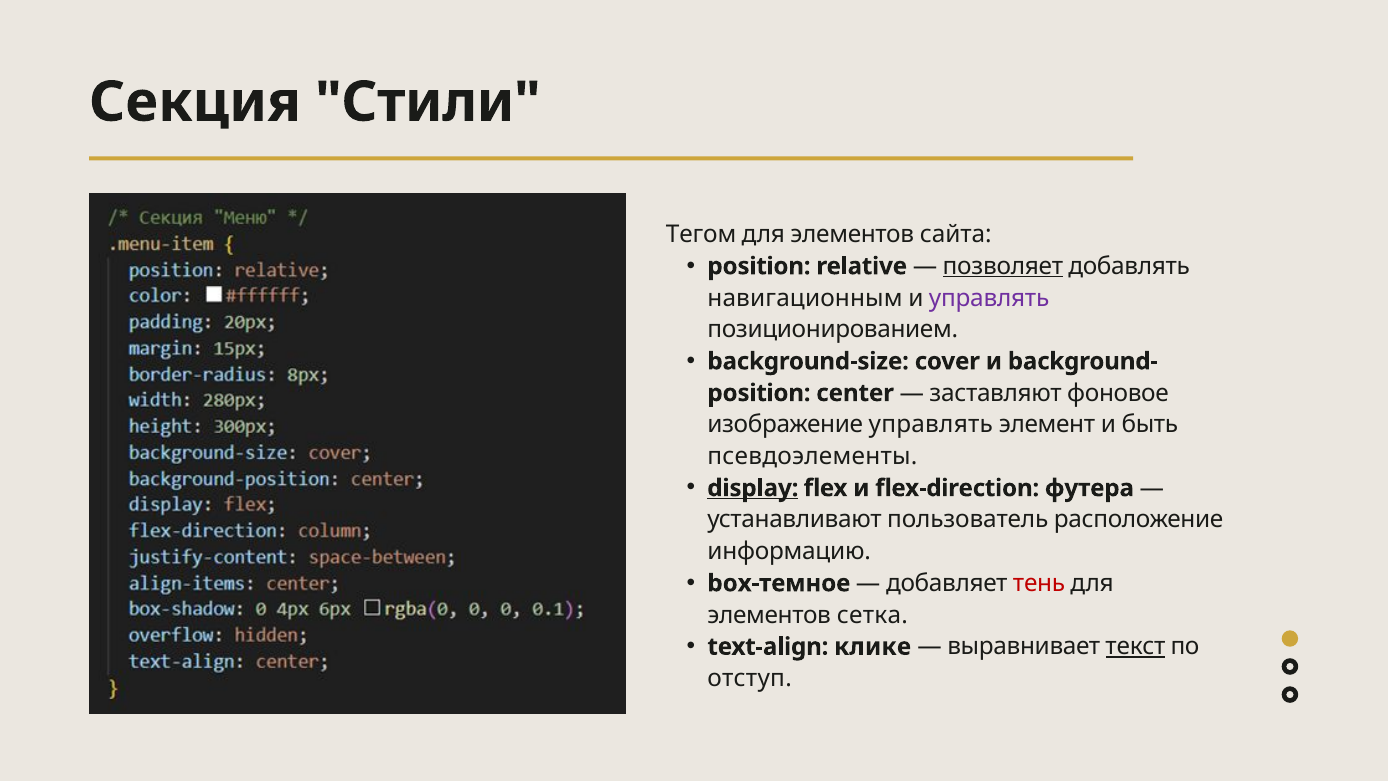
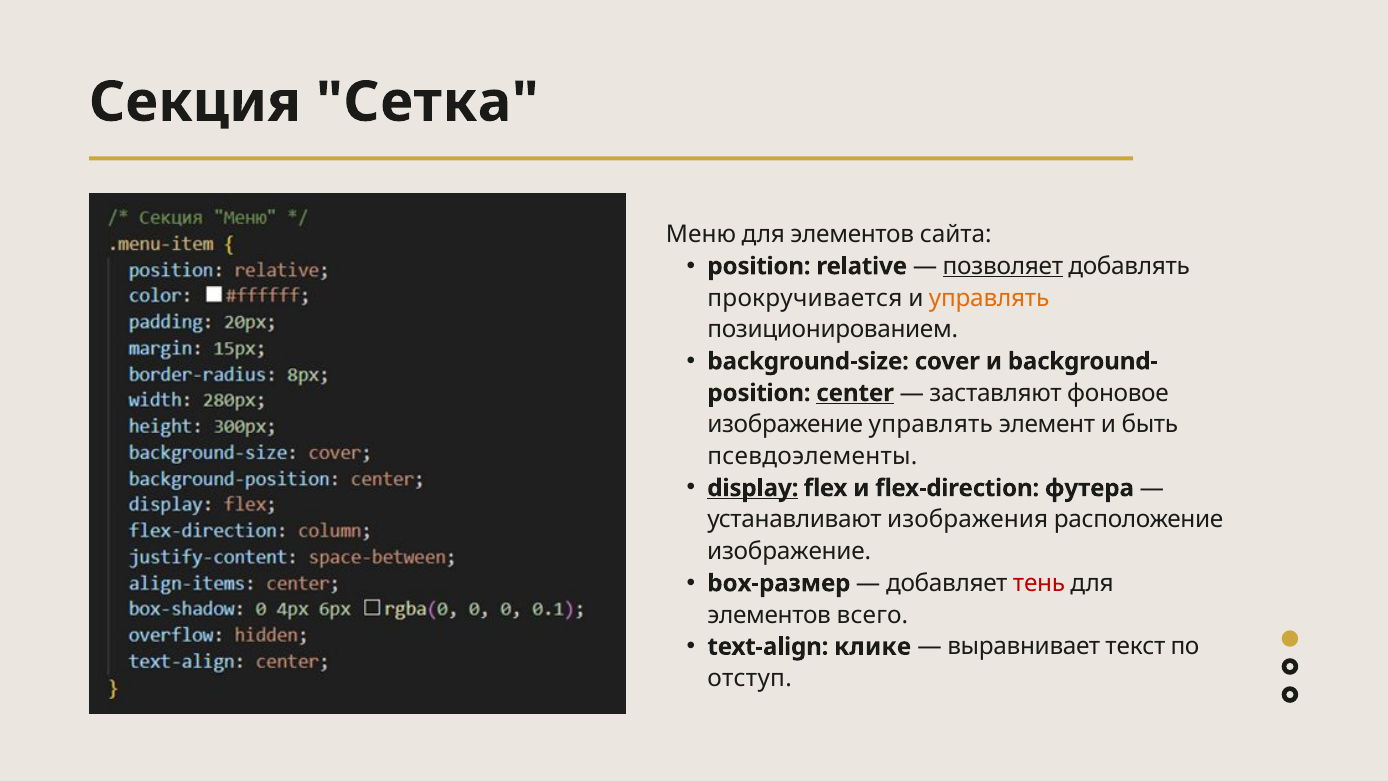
Стили: Стили -> Сетка (427, 102)
Тегом: Тегом -> Меню (701, 234)
навигационным: навигационным -> прокручивается (805, 298)
управлять colour: purple -> orange (989, 298)
center underline: none -> present (855, 393)
пользователь: пользователь -> изображения (968, 520)
информацию: информацию -> изображение (789, 551)
box-темное: box-темное -> box-размер (779, 583)
сетка: сетка -> всего (872, 615)
текст underline: present -> none (1136, 646)
